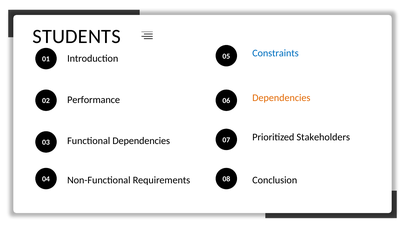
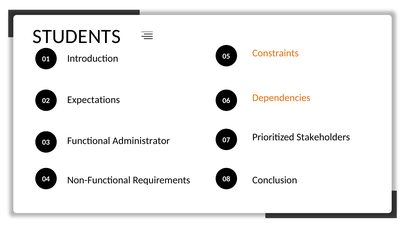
Constraints colour: blue -> orange (275, 53)
Performance: Performance -> Expectations (94, 100)
Functional Dependencies: Dependencies -> Administrator (141, 141)
